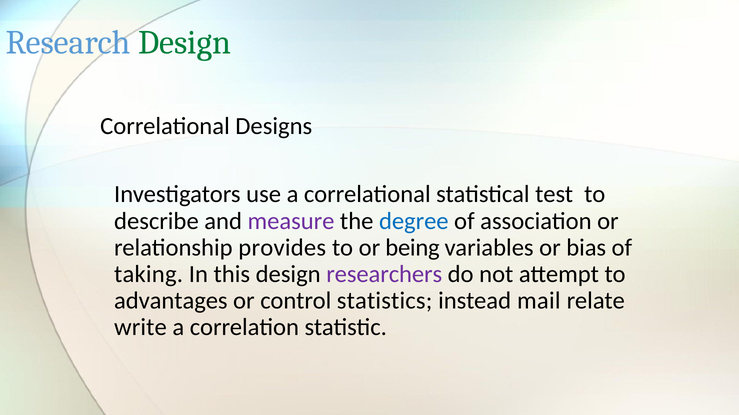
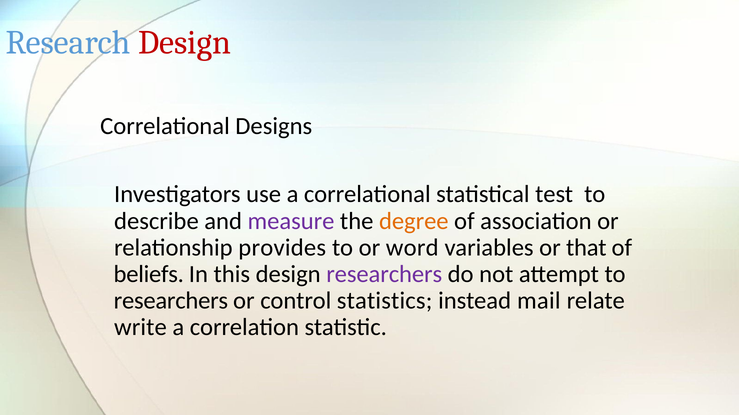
Design colour: green -> red (185, 43)
degree colour: blue -> orange (414, 221)
being: being -> word (412, 248)
bias: bias -> that (586, 248)
taking: taking -> beliefs (149, 274)
advantages: advantages -> researchers (171, 301)
